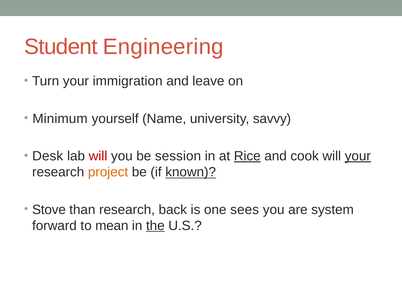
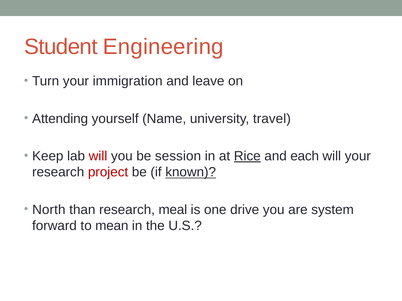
Minimum: Minimum -> Attending (60, 119)
savvy: savvy -> travel (272, 119)
Desk: Desk -> Keep (48, 156)
cook: cook -> each (305, 156)
your underline: present -> none (358, 156)
project colour: orange -> red (108, 172)
Stove: Stove -> North (49, 210)
back: back -> meal (173, 210)
sees: sees -> drive (245, 210)
the underline: present -> none (155, 226)
